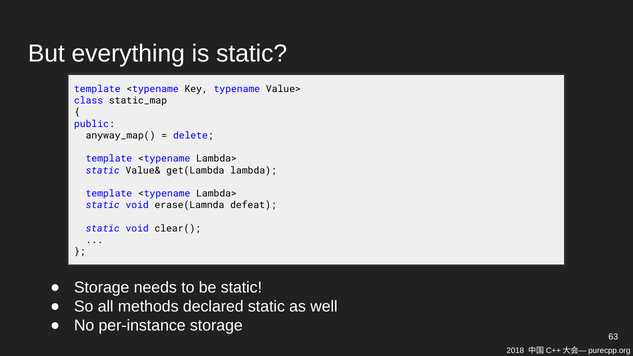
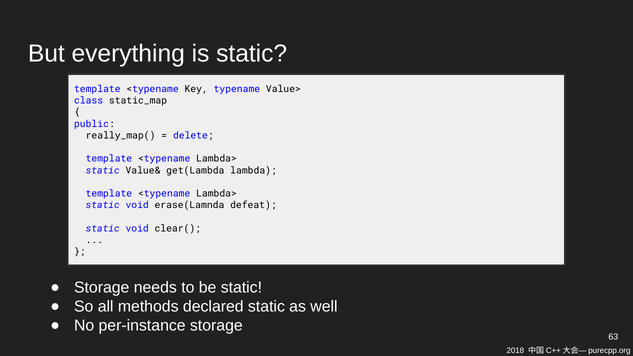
anyway_map(: anyway_map( -> really_map( (121, 136)
